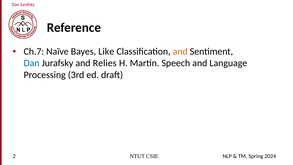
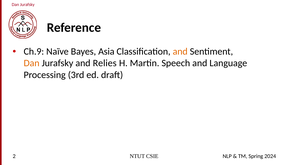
Ch.7: Ch.7 -> Ch.9 (34, 51)
Like: Like -> Asia (106, 51)
Dan colour: blue -> orange (32, 63)
